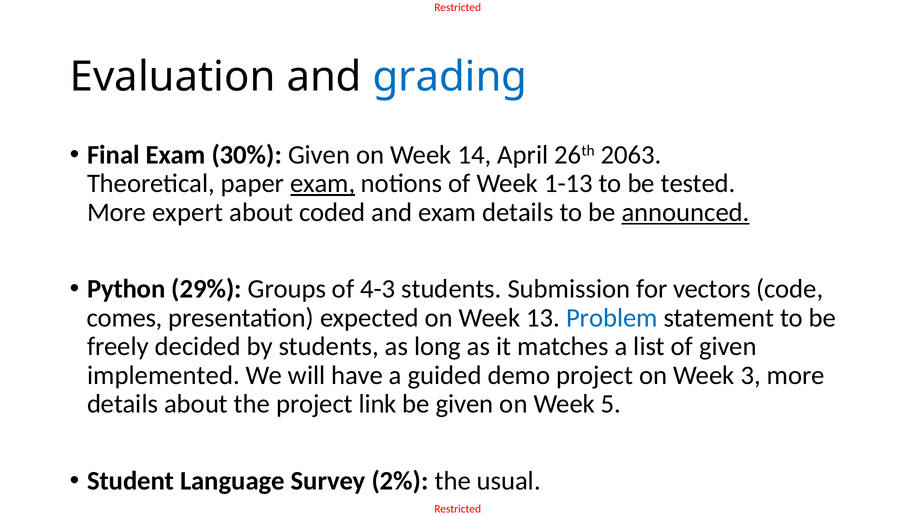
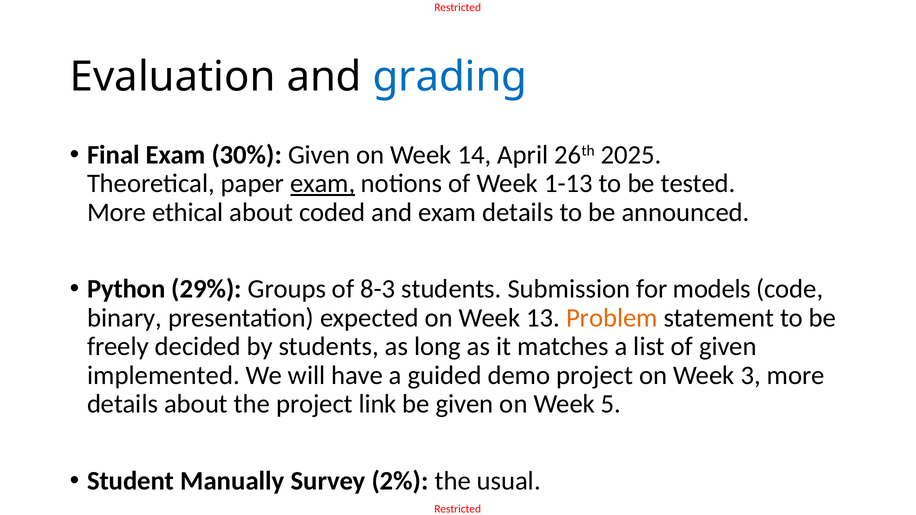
2063: 2063 -> 2025 (631, 155)
expert: expert -> ethical (188, 212)
announced underline: present -> none (686, 212)
4-3: 4-3 -> 8-3 (378, 289)
vectors: vectors -> models (712, 289)
comes: comes -> binary (125, 318)
Problem colour: blue -> orange (612, 318)
Language: Language -> Manually (232, 481)
